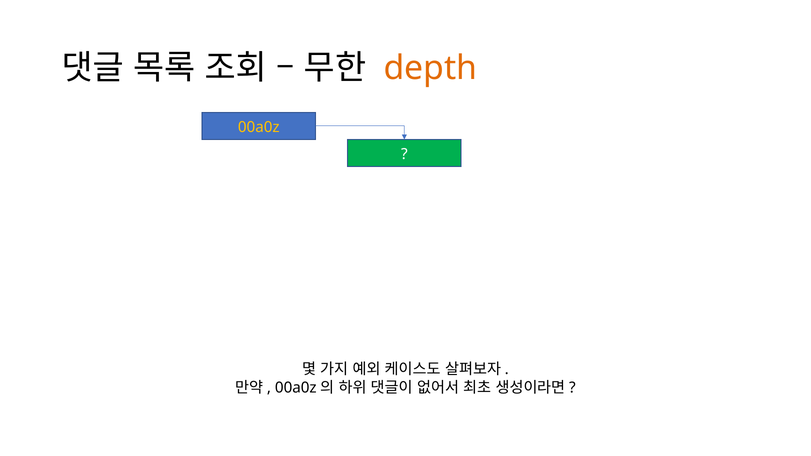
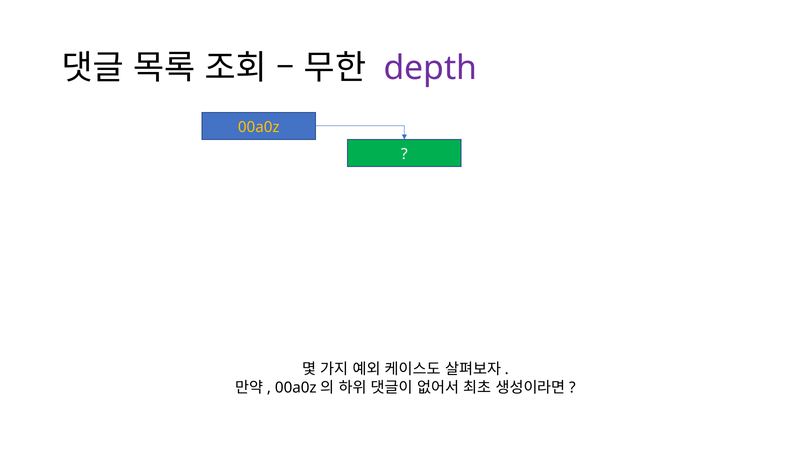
depth colour: orange -> purple (430, 68)
